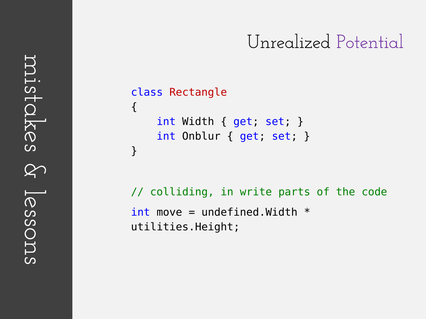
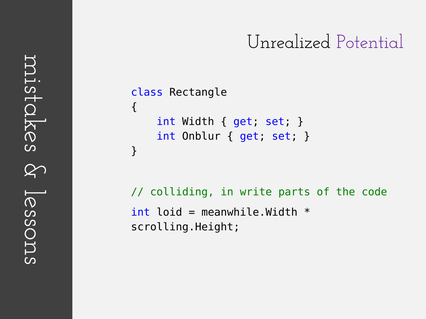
Rectangle colour: red -> black (198, 92)
move: move -> loid (169, 213)
undefined.Width: undefined.Width -> meanwhile.Width (249, 213)
utilities.Height: utilities.Height -> scrolling.Height (185, 227)
